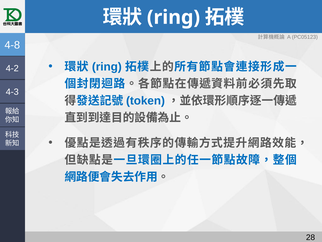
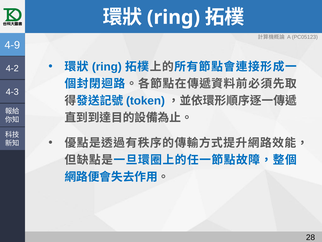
4-8: 4-8 -> 4-9 (12, 45)
